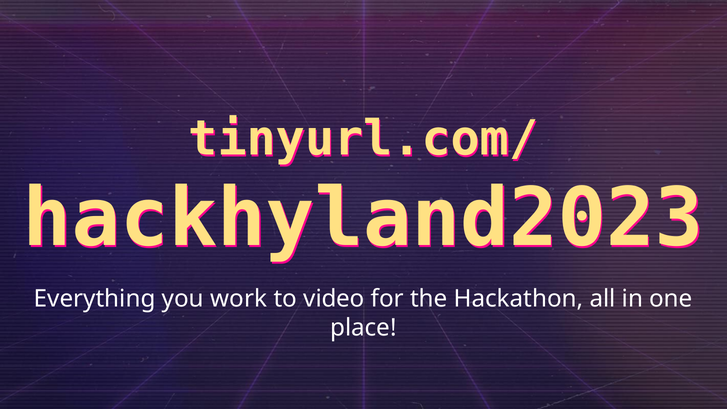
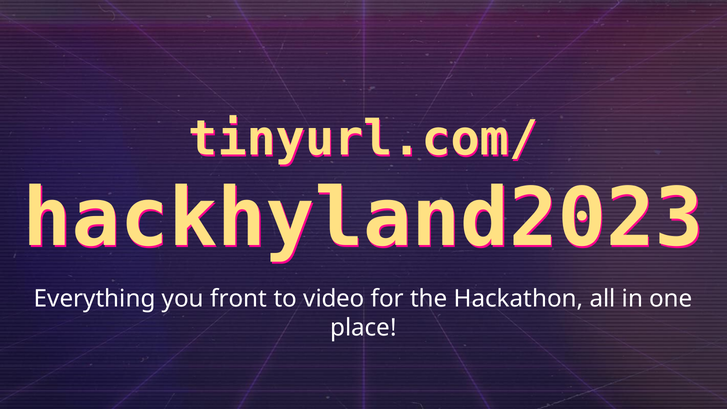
work: work -> front (239, 299)
